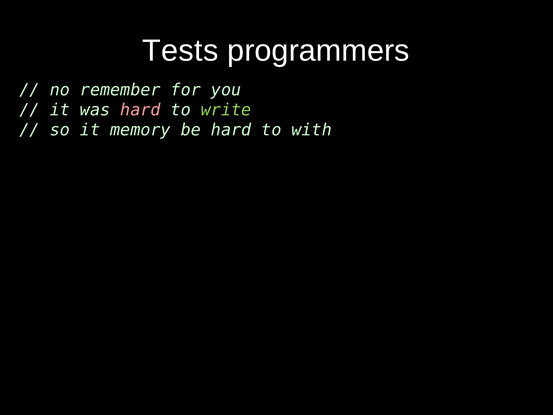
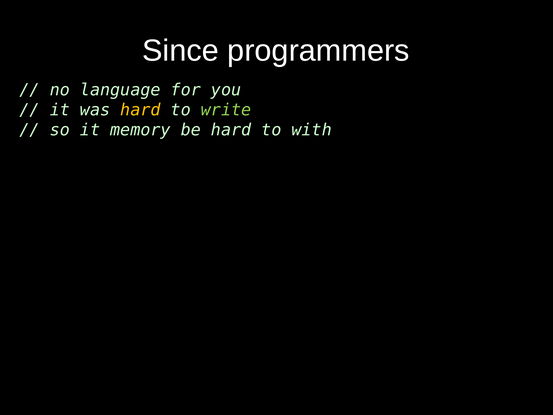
Tests: Tests -> Since (181, 51)
remember: remember -> language (120, 90)
hard colour: pink -> yellow (140, 110)
